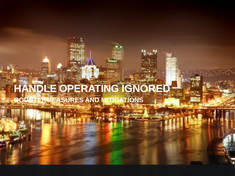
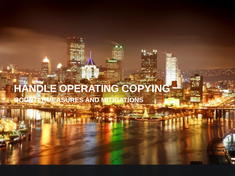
IGNORED: IGNORED -> COPYING (146, 89)
